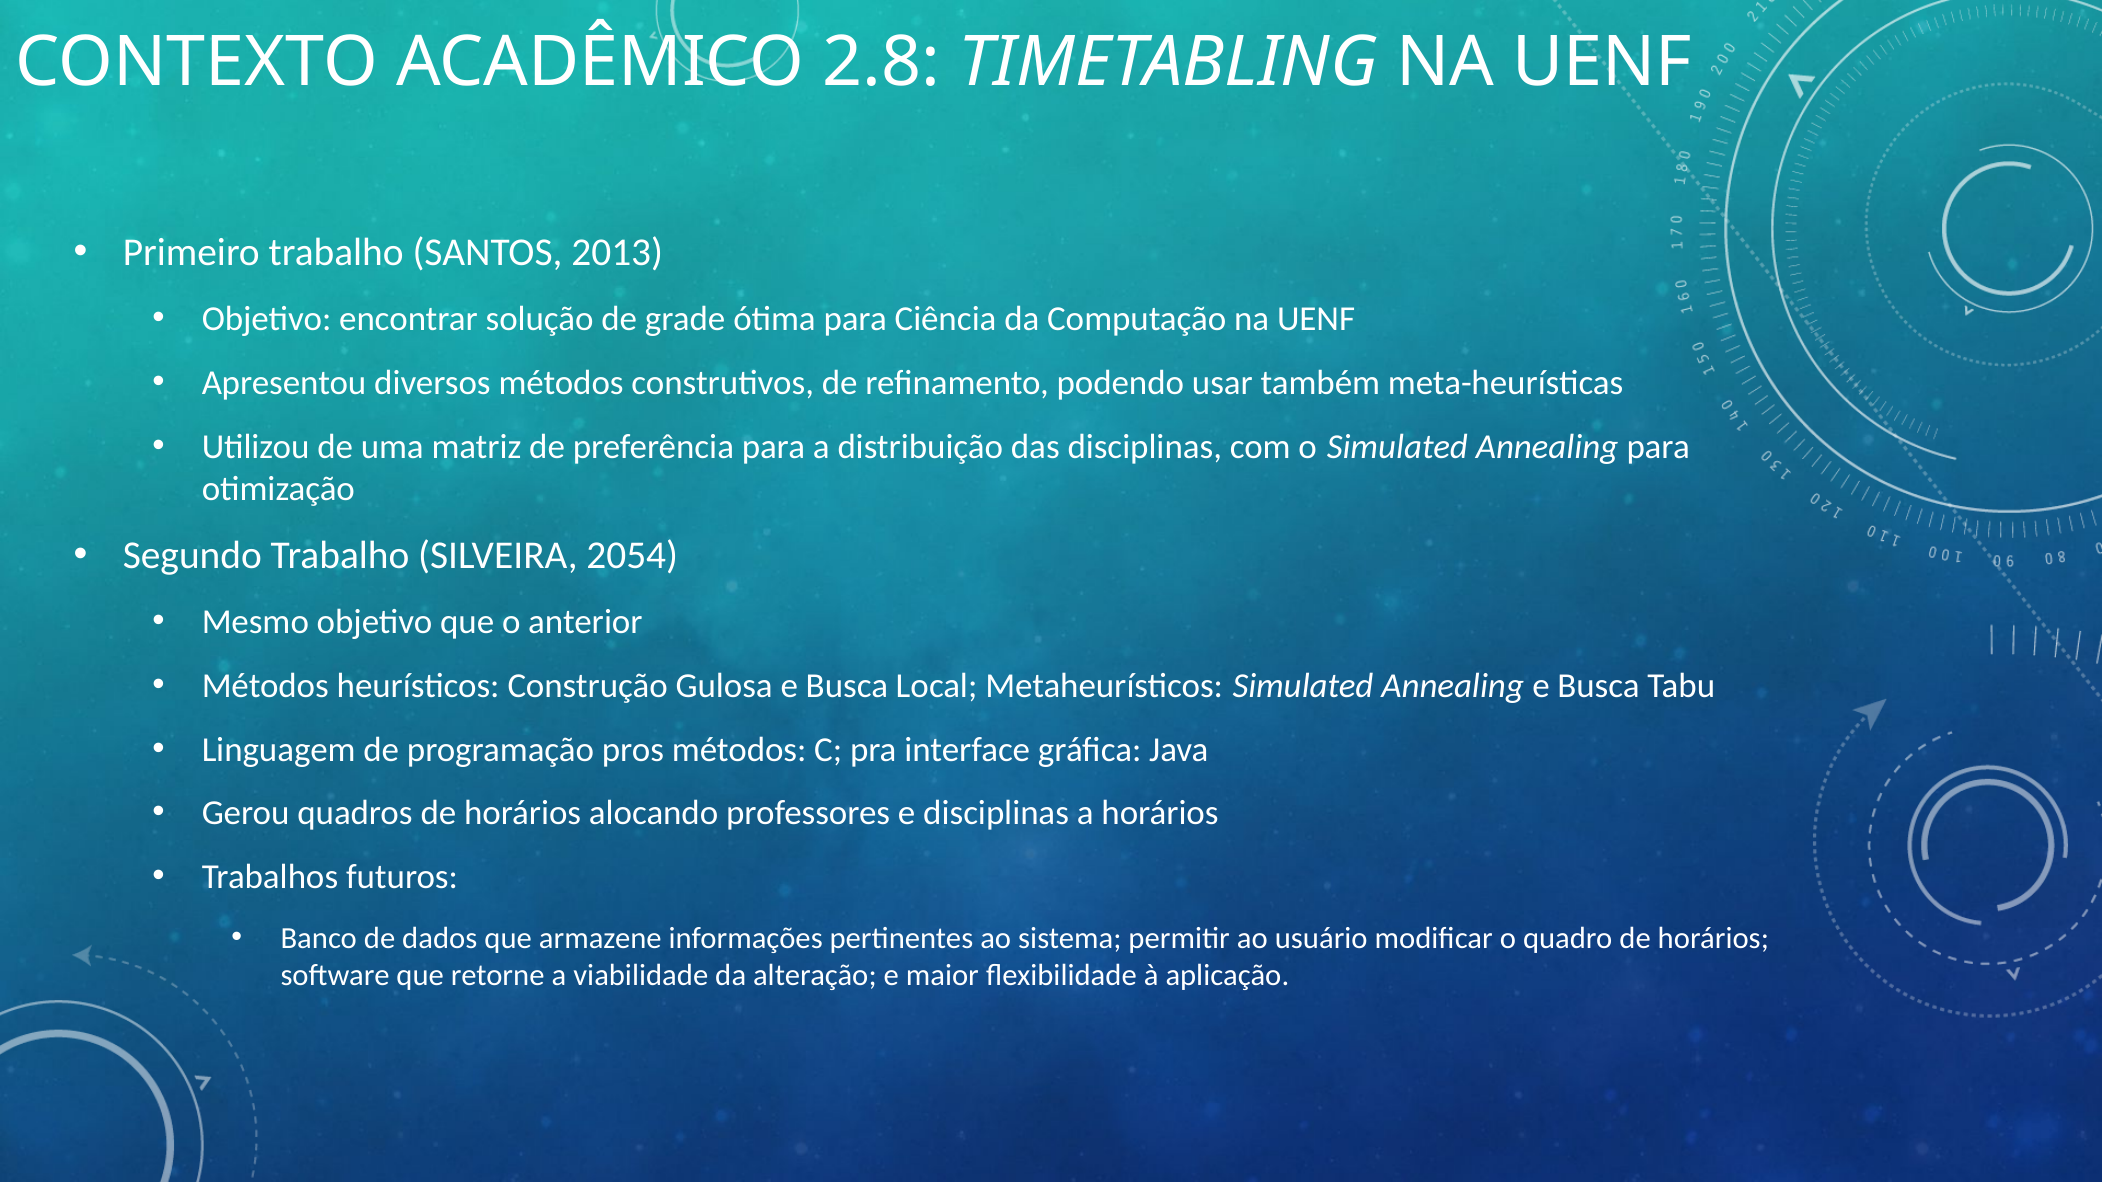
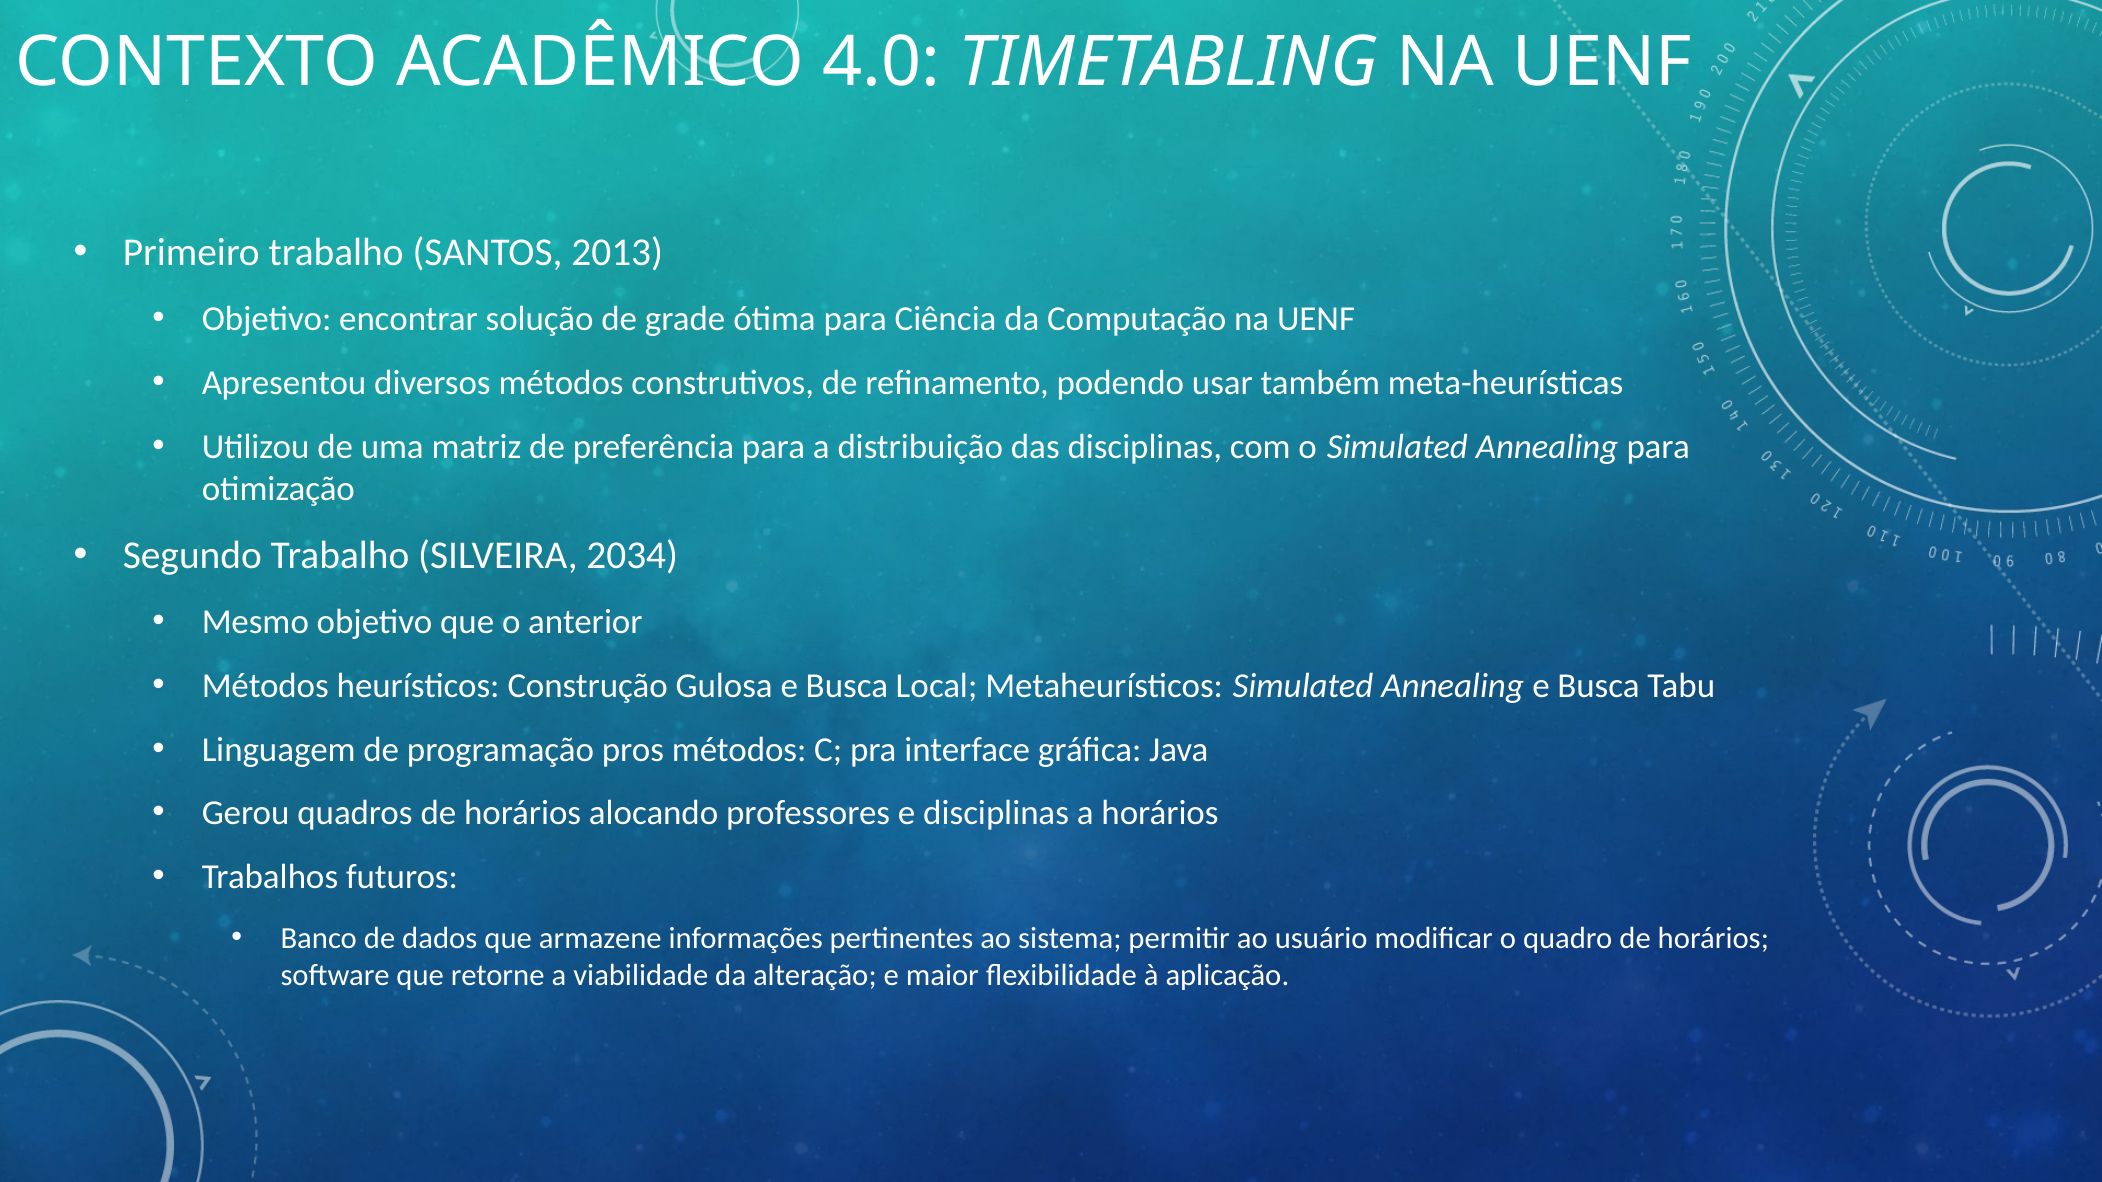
2.8: 2.8 -> 4.0 (881, 63)
2054: 2054 -> 2034 (632, 556)
